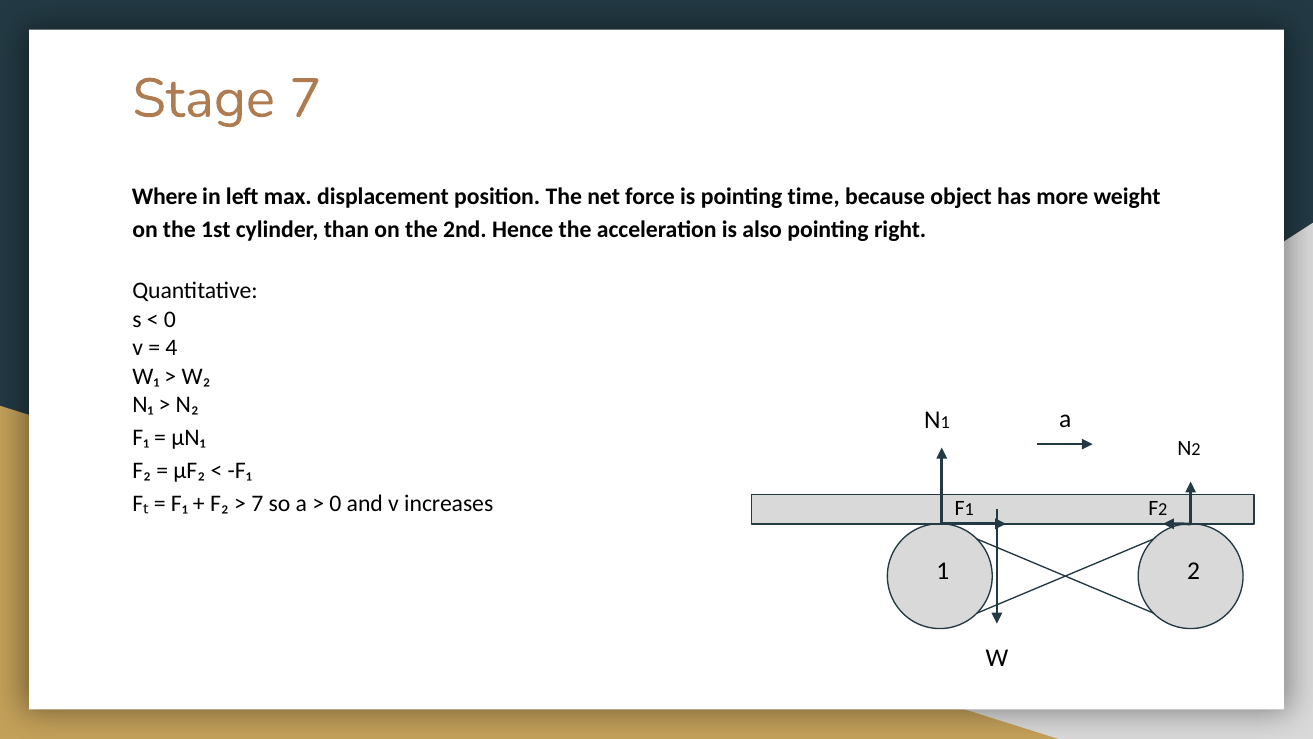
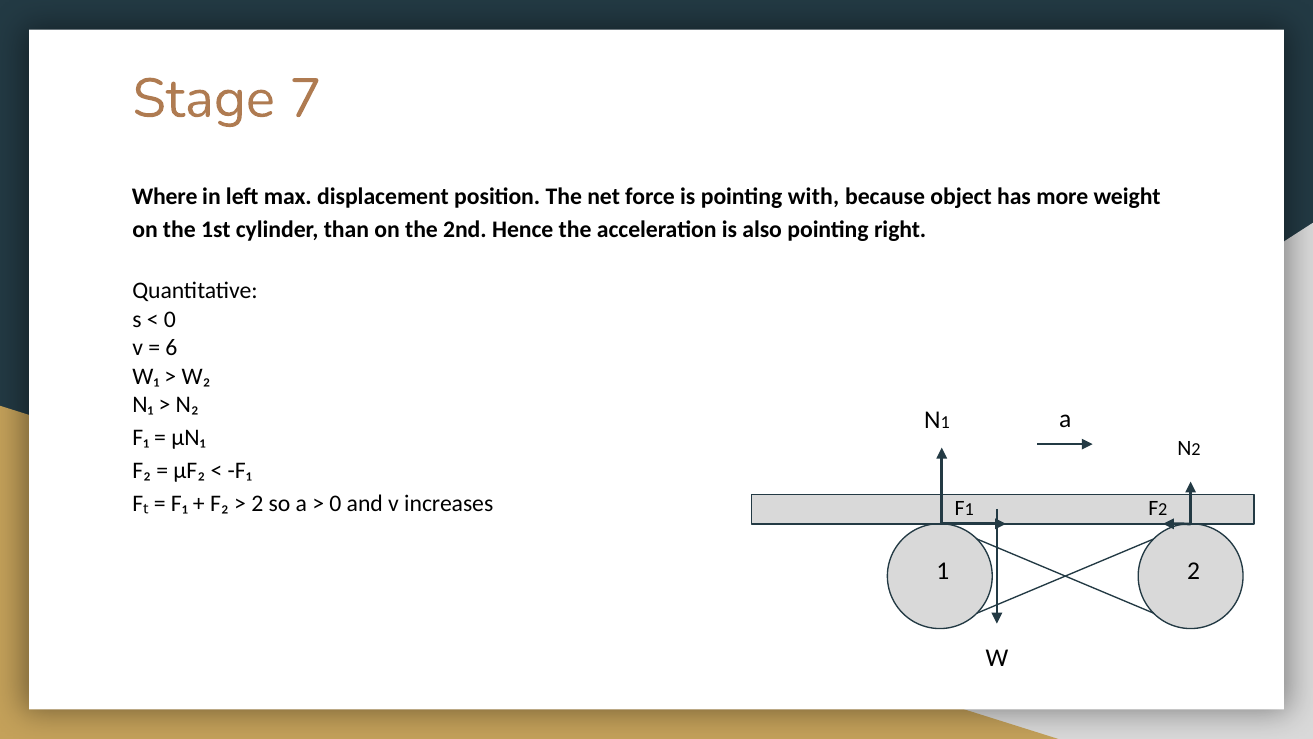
time: time -> with (814, 196)
4: 4 -> 6 (171, 348)
7: 7 -> 2 (257, 503)
